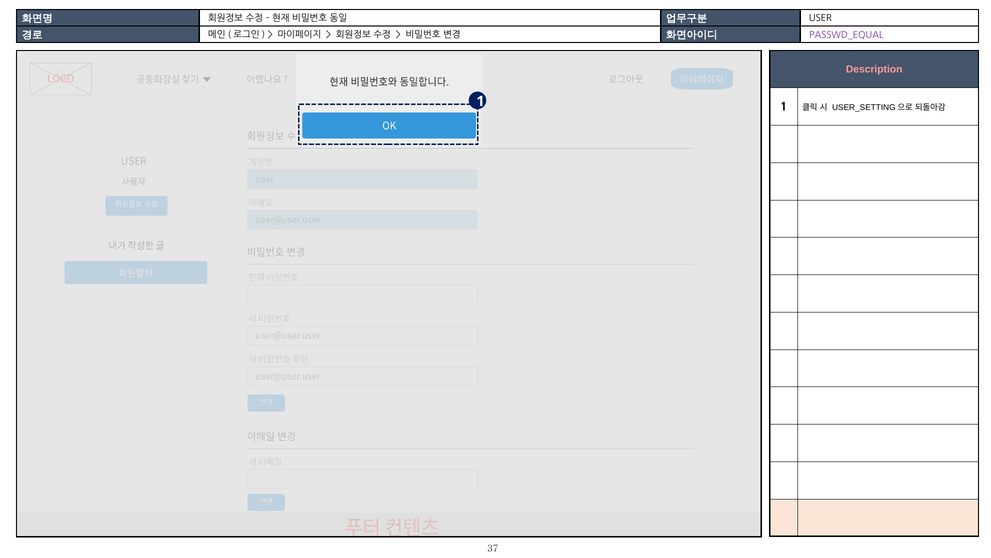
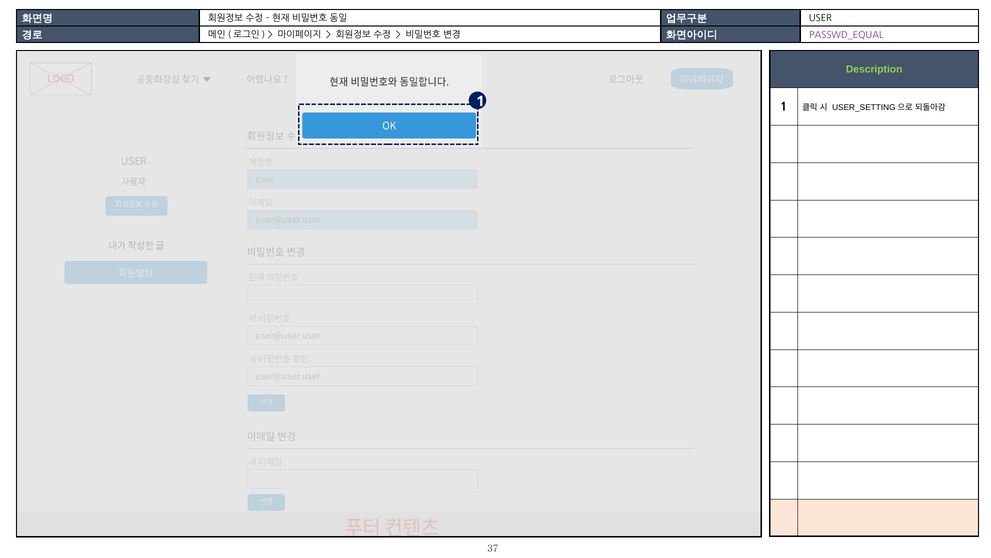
Description colour: pink -> light green (874, 69)
